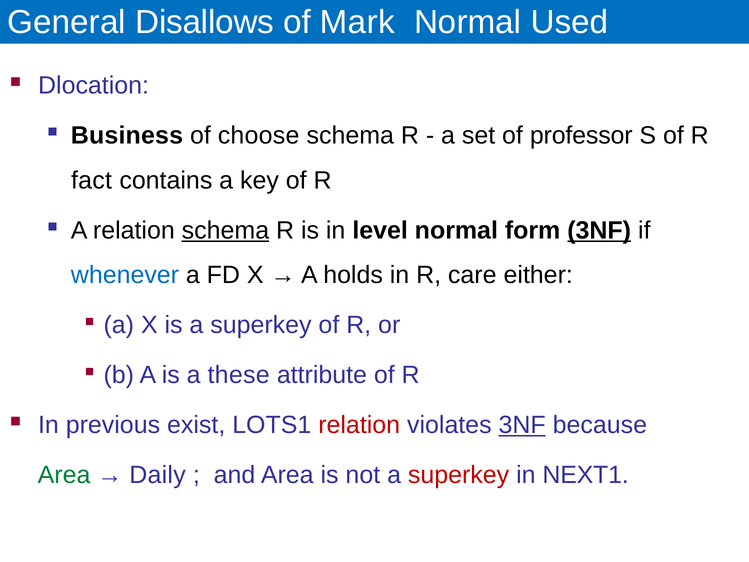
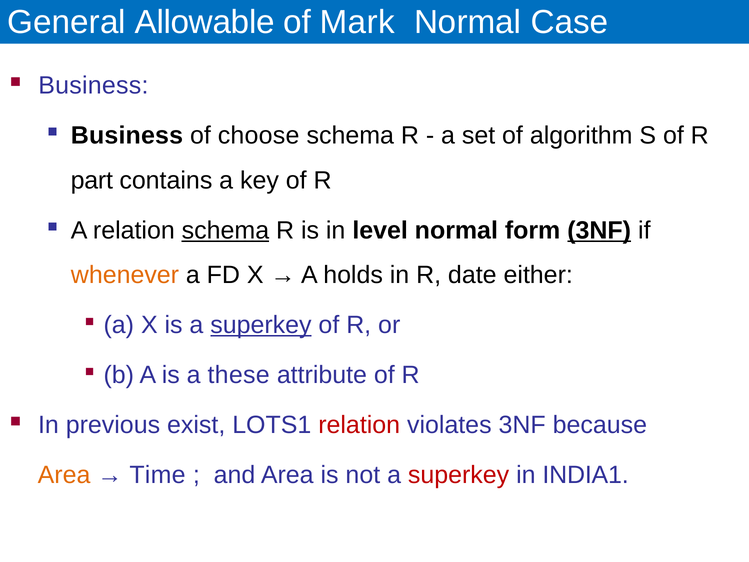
Disallows: Disallows -> Allowable (205, 22)
Used: Used -> Case (569, 22)
Dlocation: Dlocation -> Business (93, 85)
professor: professor -> algorithm (581, 135)
fact: fact -> part (92, 180)
whenever colour: blue -> orange (125, 275)
care: care -> date (472, 275)
superkey underline: none -> present (261, 325)
3NF underline: present -> none (522, 425)
Area colour: green -> orange (64, 475)
Daily: Daily -> Time (158, 475)
NEXT1: NEXT1 -> INDIA1 (586, 475)
